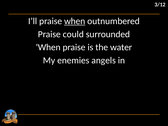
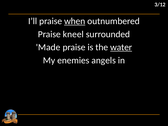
could: could -> kneel (73, 34)
When: When -> Made (48, 47)
water underline: none -> present (121, 47)
